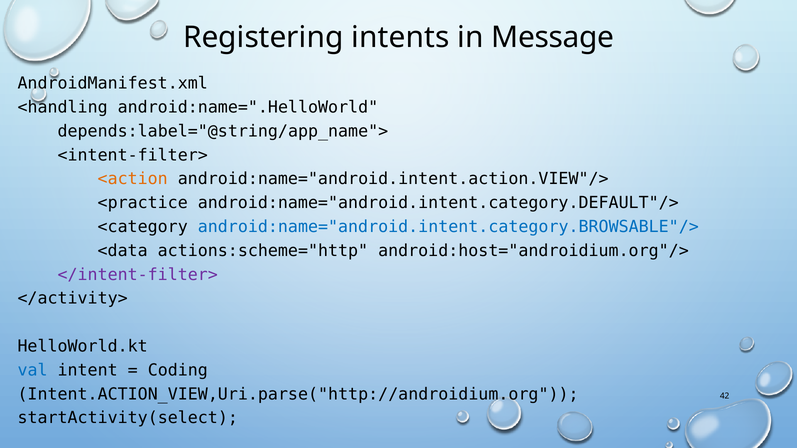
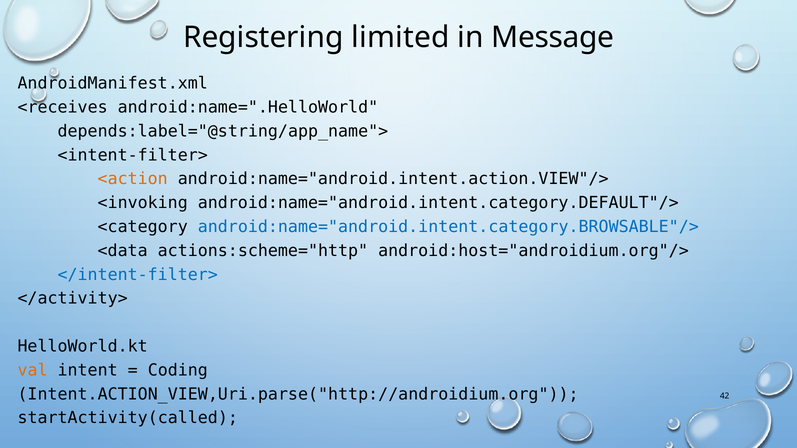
intents: intents -> limited (400, 38)
<handling: <handling -> <receives (63, 107)
<practice: <practice -> <invoking (143, 203)
</intent-filter> colour: purple -> blue (138, 275)
val colour: blue -> orange (33, 370)
startActivity(select: startActivity(select -> startActivity(called (128, 418)
